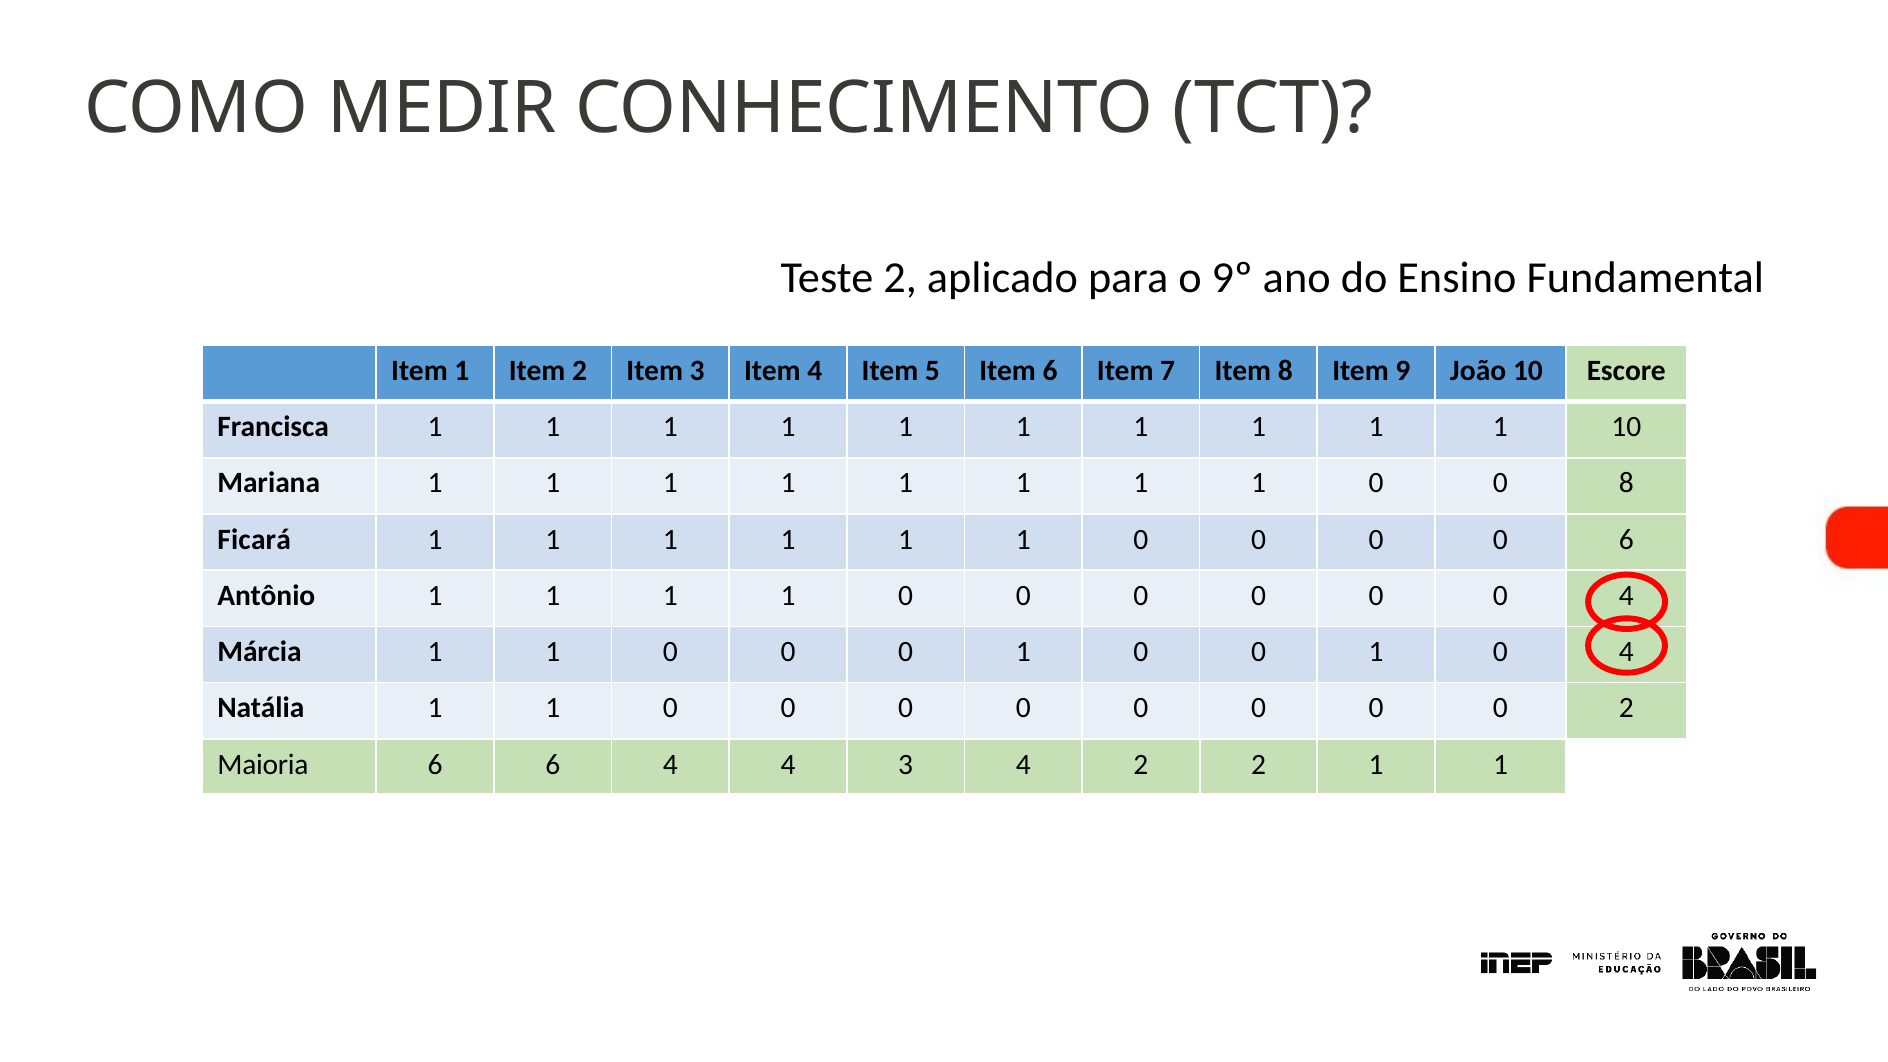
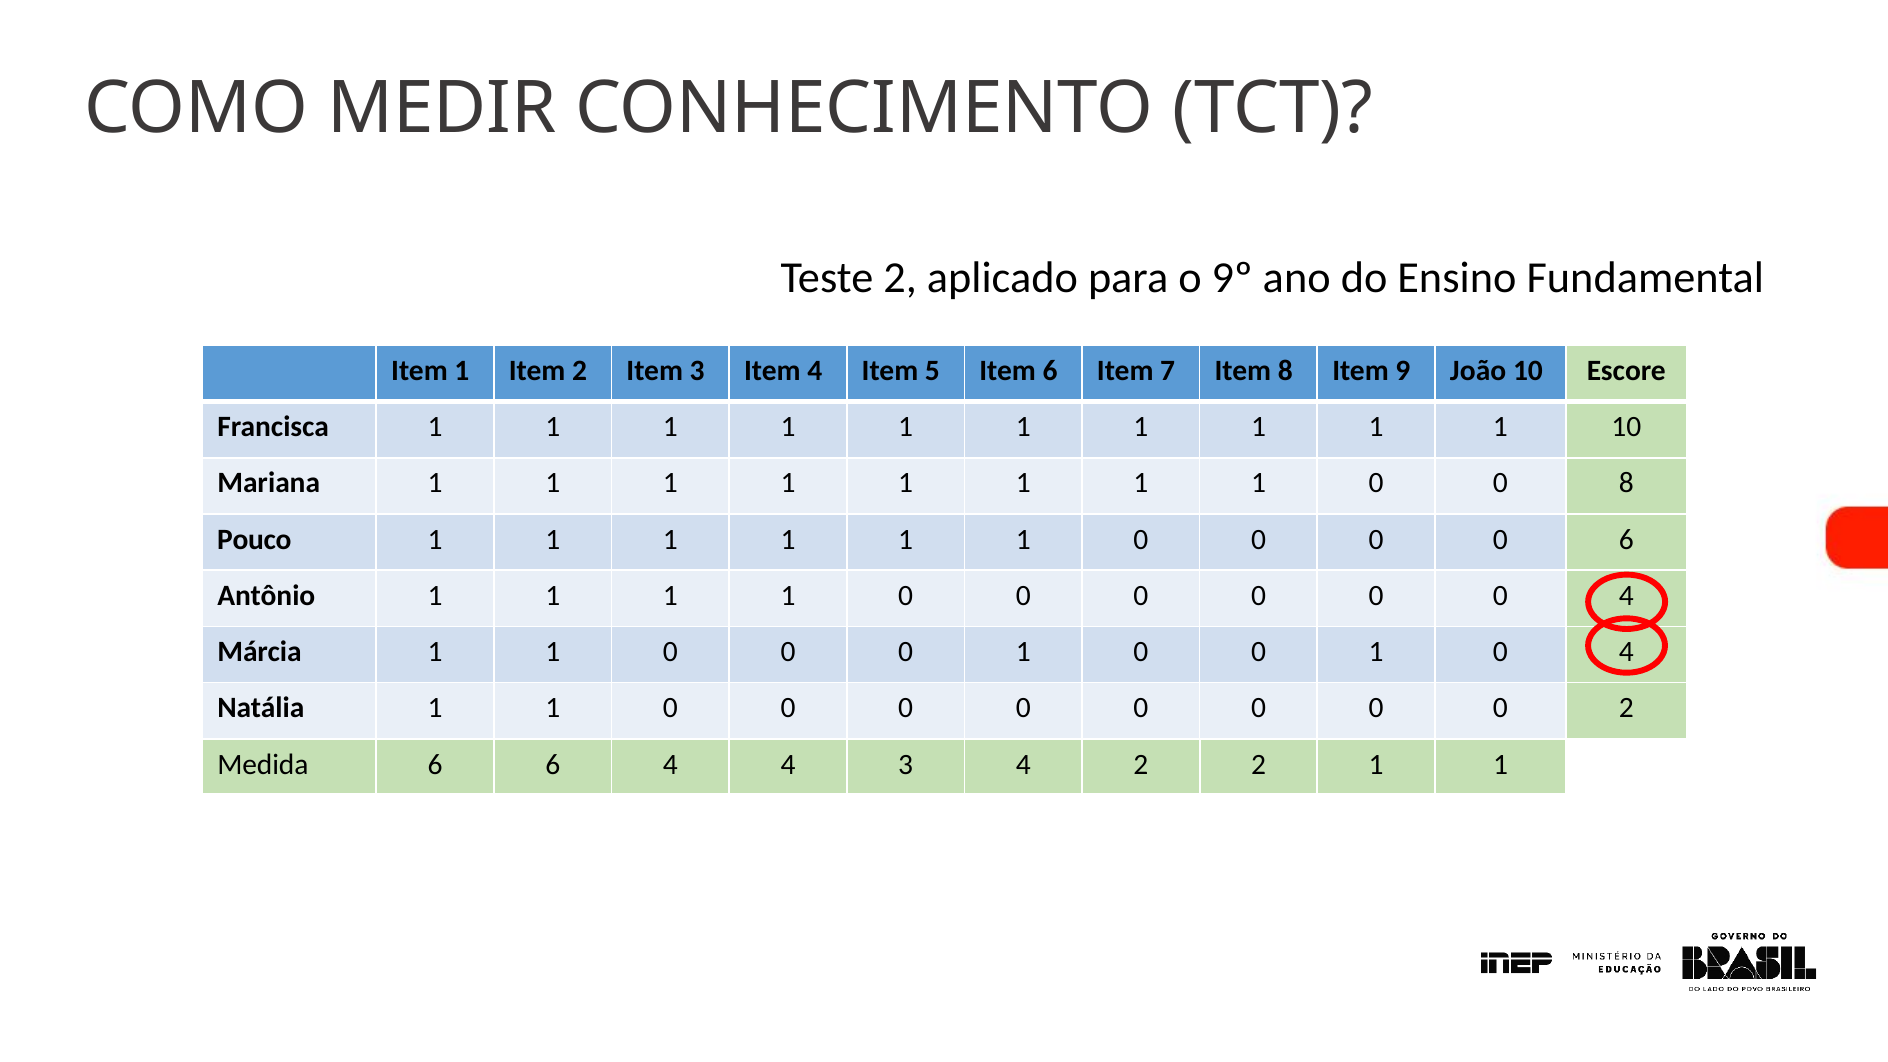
Ficará: Ficará -> Pouco (254, 539)
Maioria: Maioria -> Medida (263, 764)
